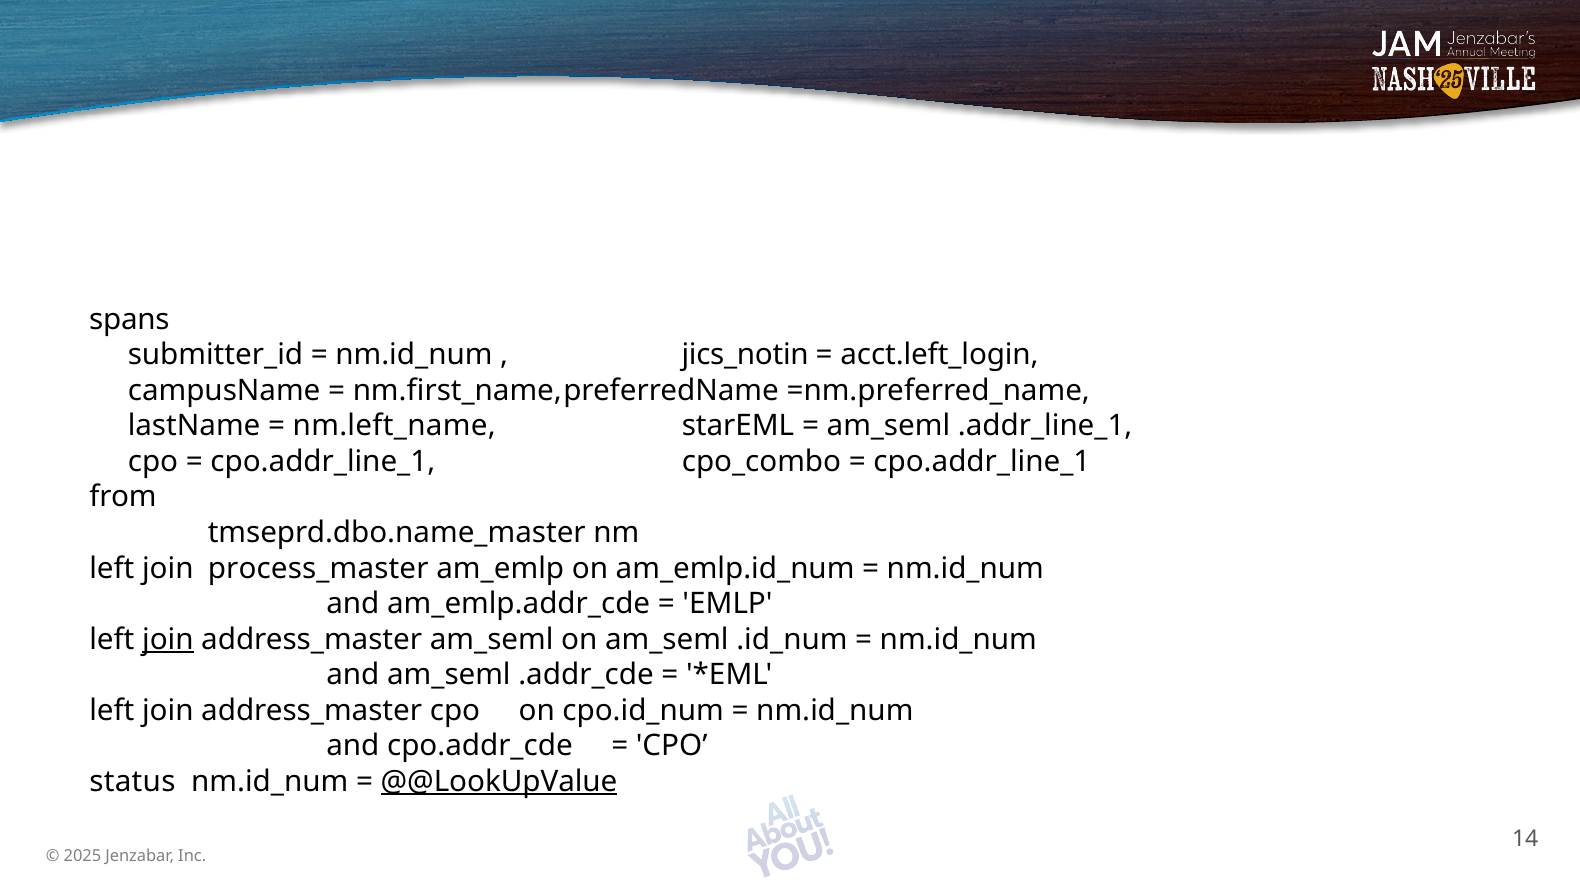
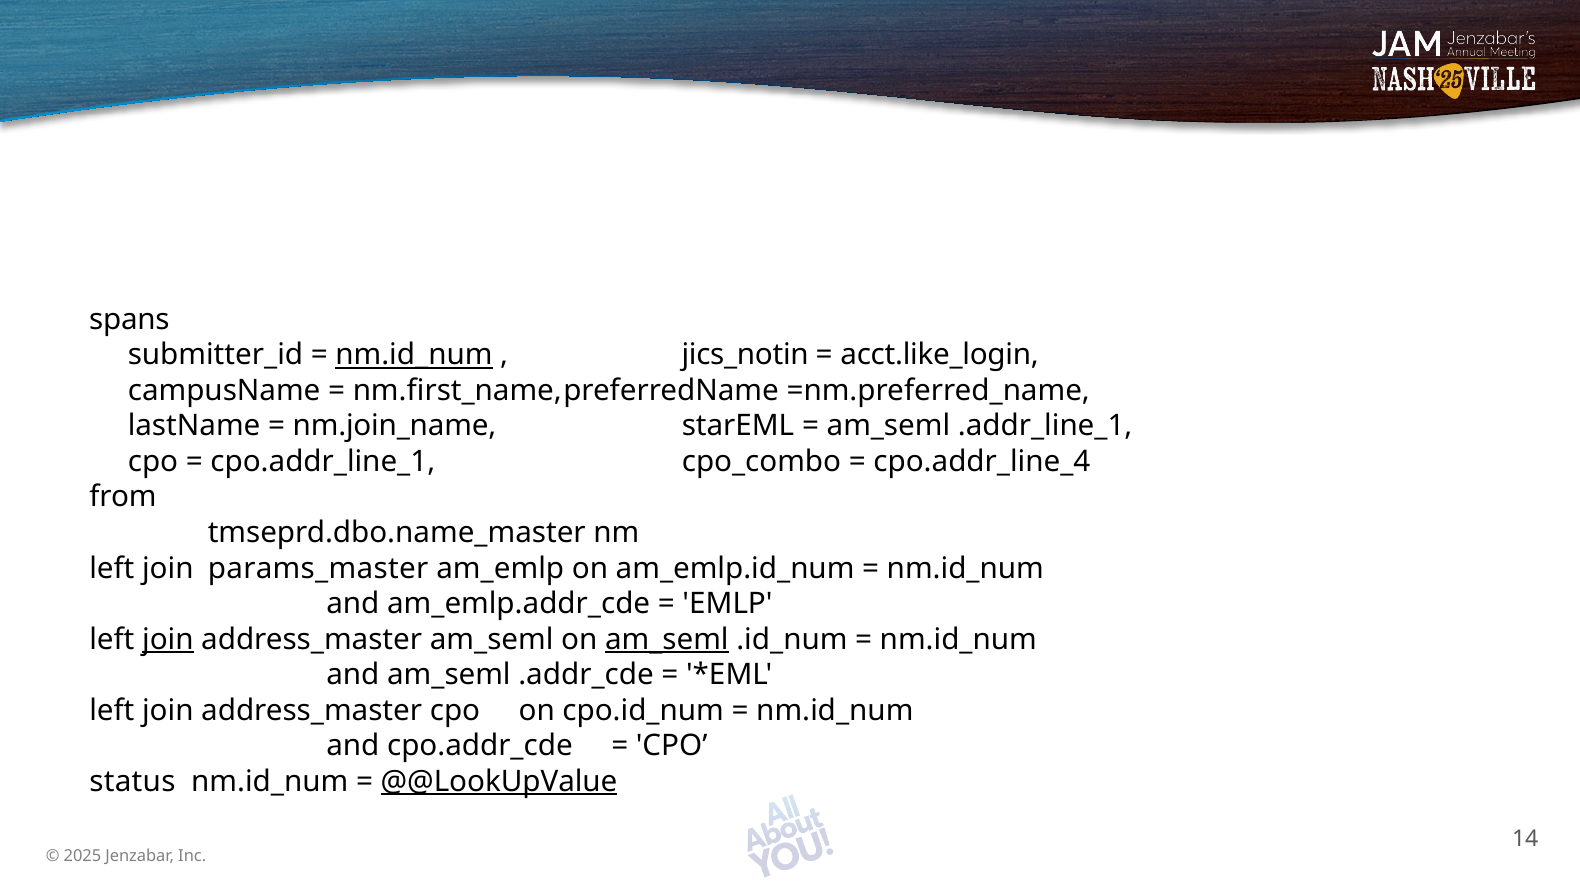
nm.id_num underline: none -> present (414, 355)
acct.left_login: acct.left_login -> acct.like_login (940, 355)
nm.left_name: nm.left_name -> nm.join_name (394, 426)
cpo.addr_line_1: cpo.addr_line_1 -> cpo.addr_line_4 (982, 461)
process_master: process_master -> params_master (318, 568)
am_seml underline: none -> present (667, 639)
